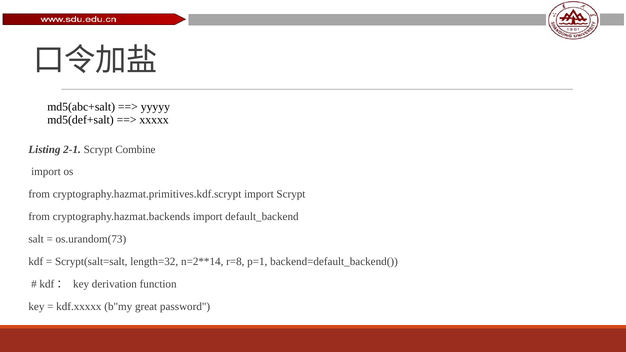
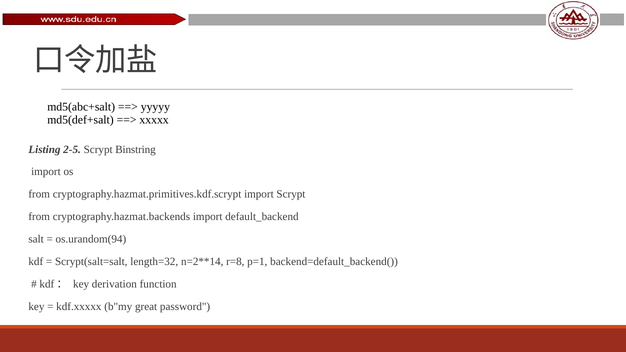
2-1: 2-1 -> 2-5 (72, 149)
Combine: Combine -> Binstring (135, 149)
os.urandom(73: os.urandom(73 -> os.urandom(94 (91, 239)
